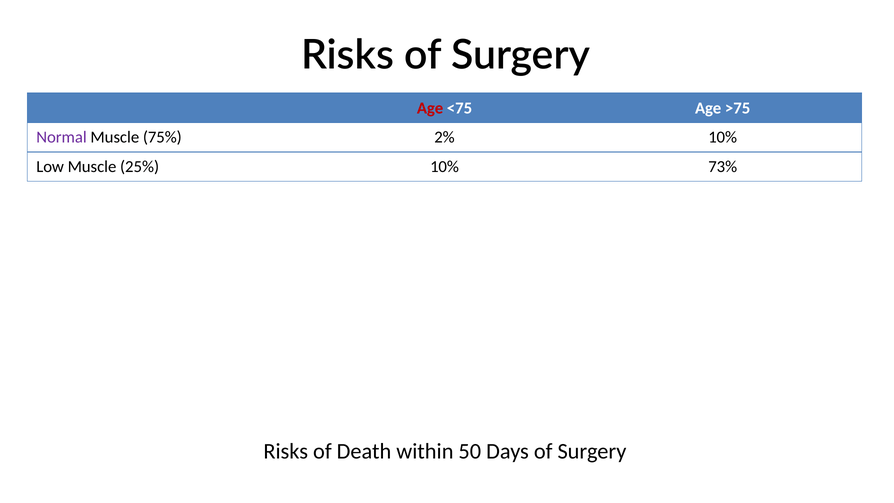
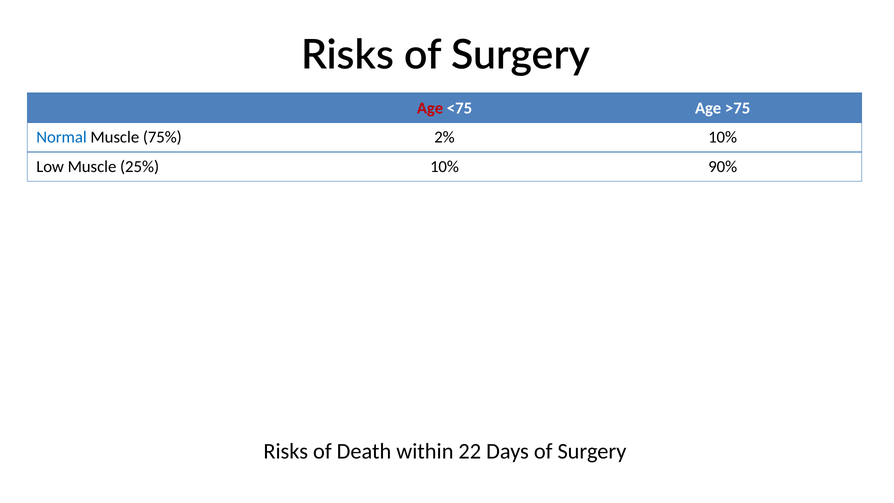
Normal colour: purple -> blue (61, 137)
73%: 73% -> 90% (723, 167)
50: 50 -> 22 (470, 451)
